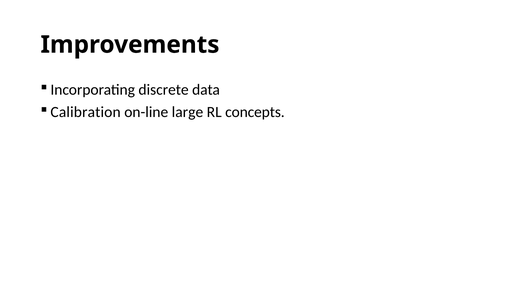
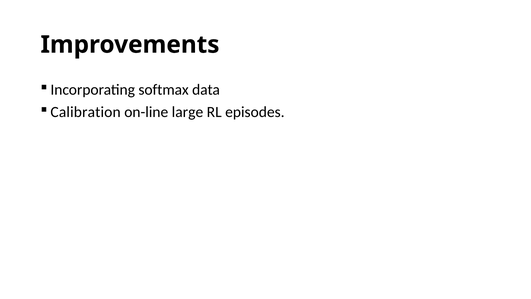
discrete: discrete -> softmax (164, 90)
concepts: concepts -> episodes (255, 112)
